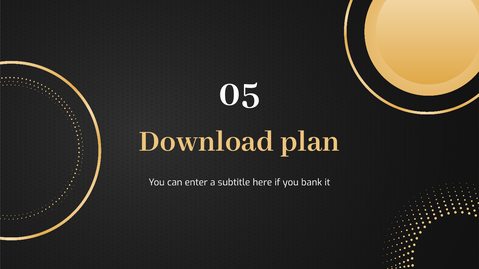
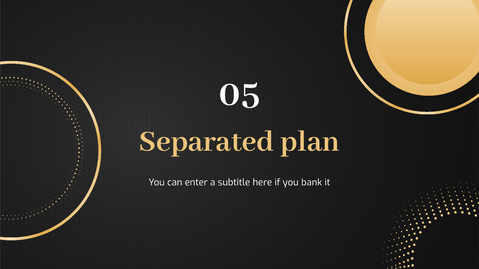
Download: Download -> Separated (207, 141)
